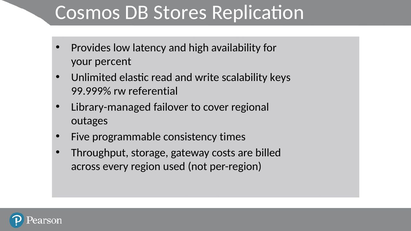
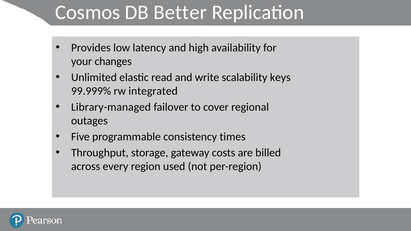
Stores: Stores -> Better (180, 12)
percent: percent -> changes (113, 61)
referential: referential -> integrated (153, 91)
